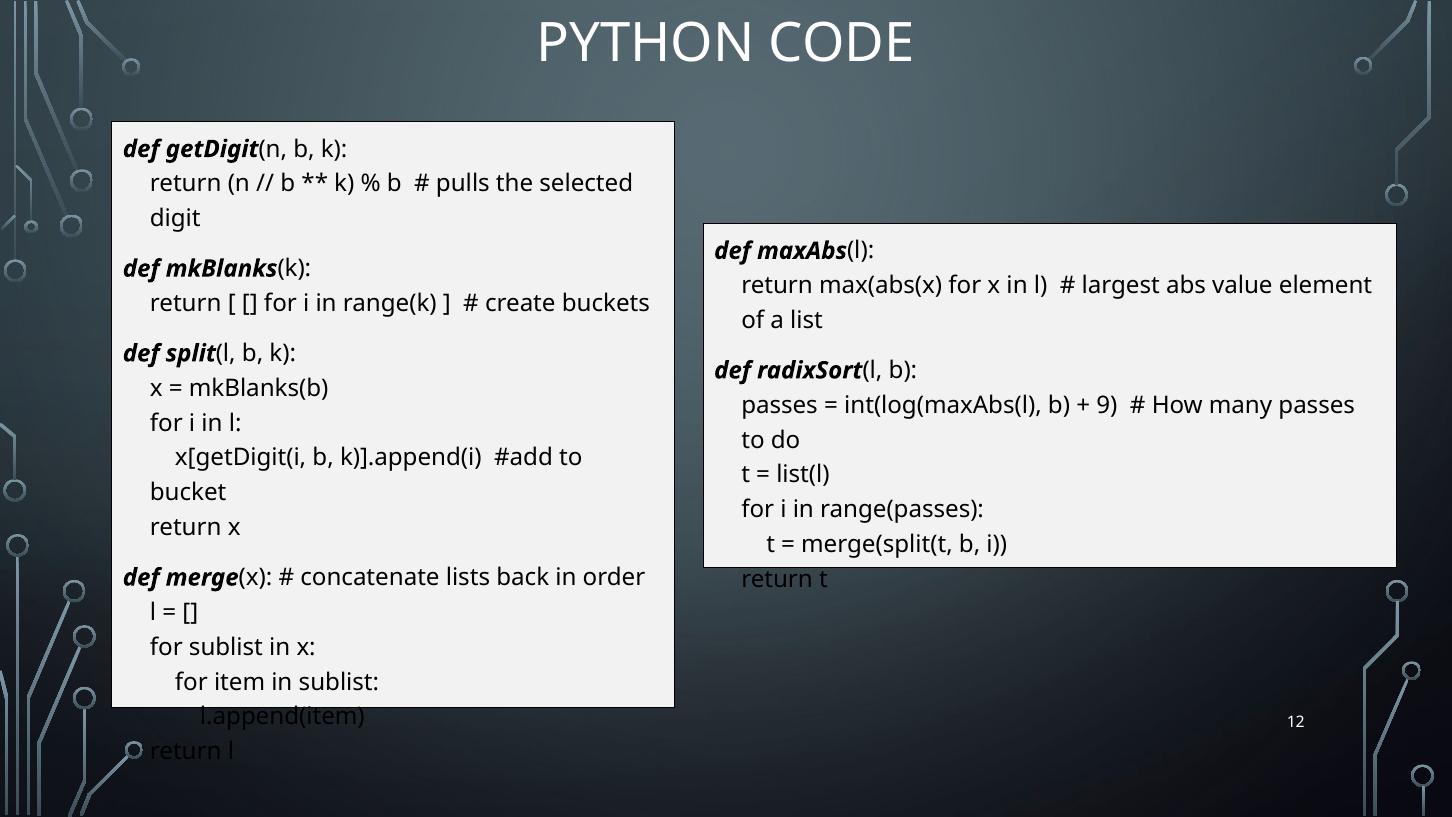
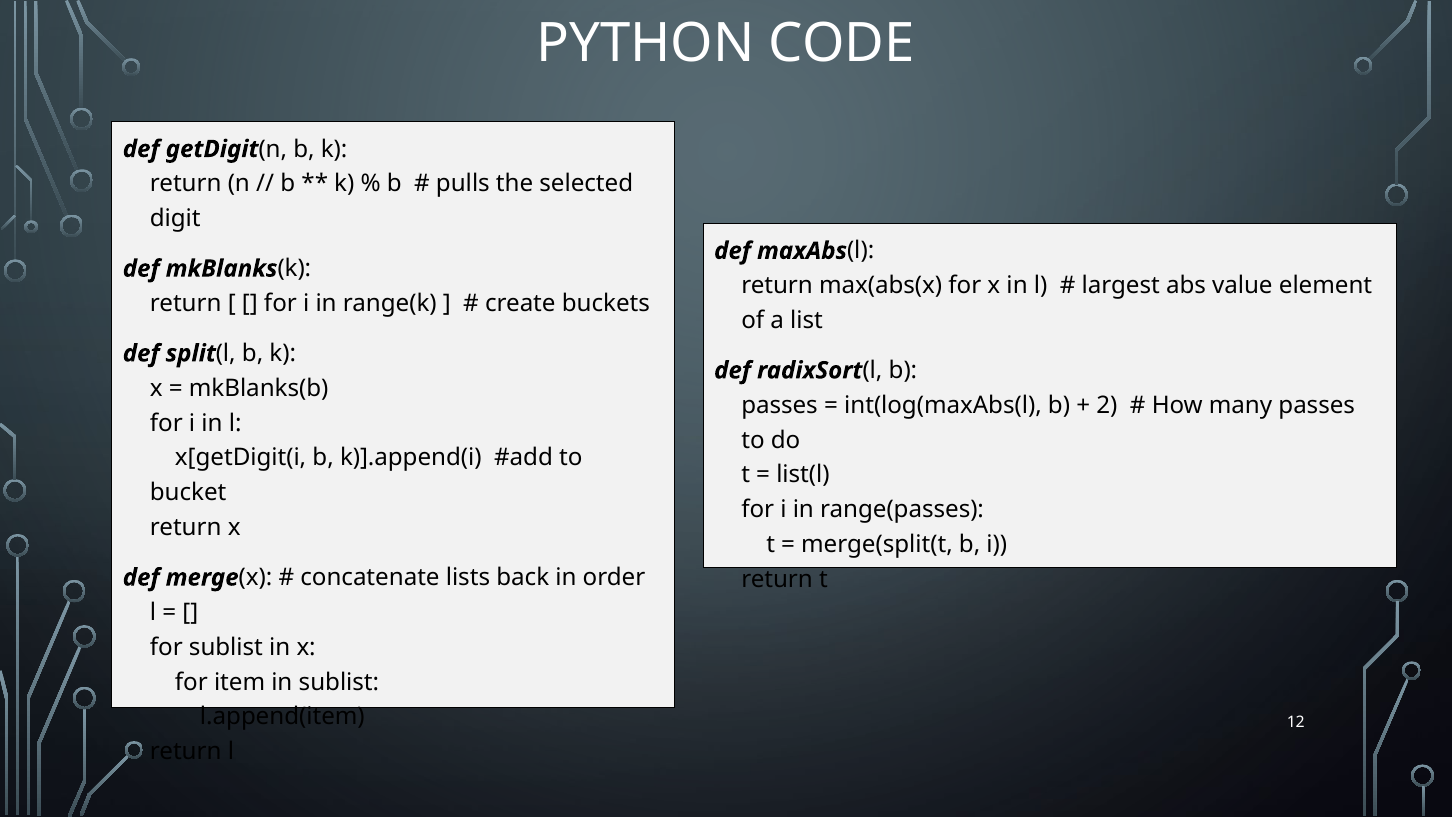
9: 9 -> 2 (1107, 405)
